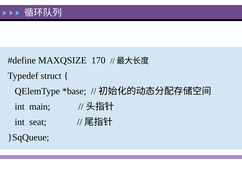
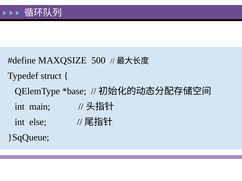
170: 170 -> 500 (98, 60)
seat: seat -> else (38, 122)
